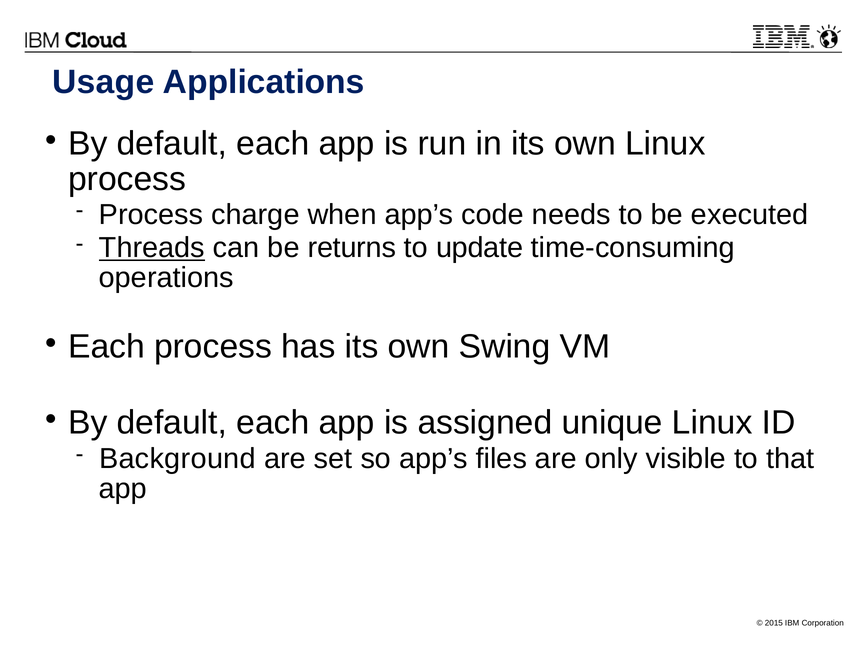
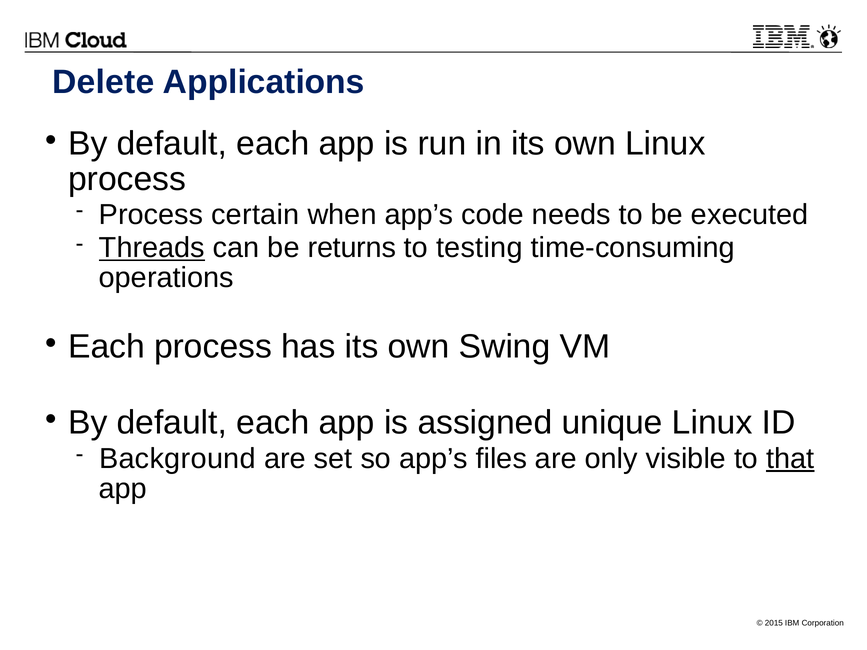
Usage: Usage -> Delete (103, 82)
charge: charge -> certain (255, 215)
update: update -> testing (479, 248)
that underline: none -> present (790, 459)
